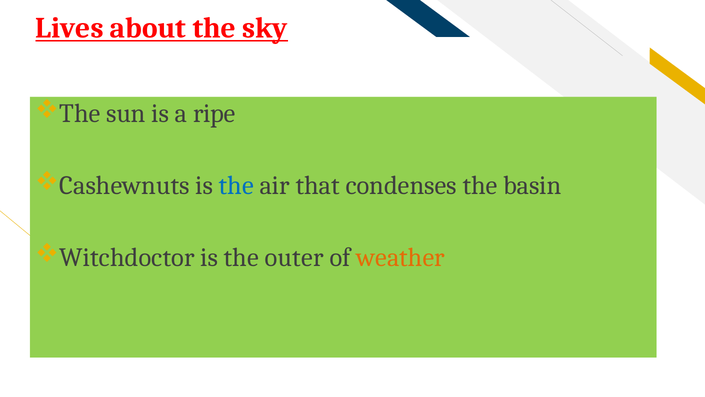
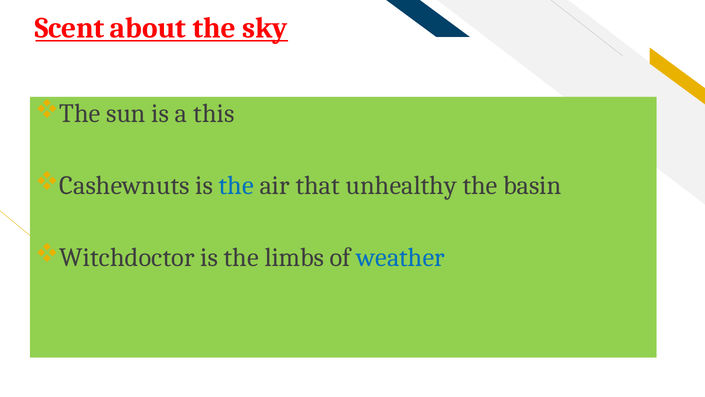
Lives: Lives -> Scent (70, 28)
ripe: ripe -> this (214, 113)
condenses: condenses -> unhealthy (401, 185)
outer: outer -> limbs (294, 257)
weather colour: orange -> blue (401, 257)
